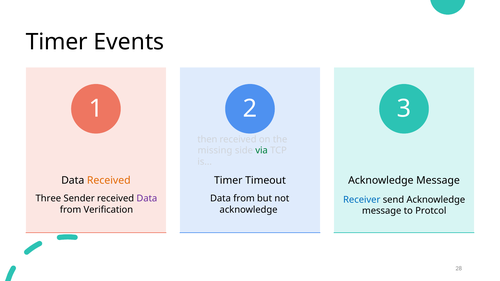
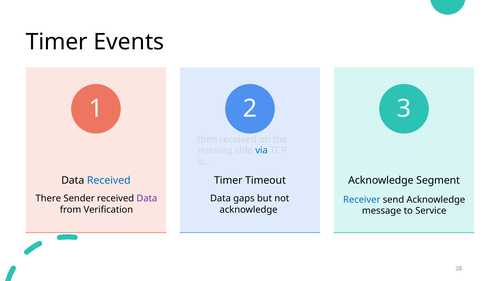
via colour: green -> blue (262, 151)
Received colour: orange -> blue (109, 181)
Message: Message -> Segment (438, 181)
Three: Three -> There (48, 199)
from: from -> gaps (244, 199)
Protcol: Protcol -> Service (431, 211)
